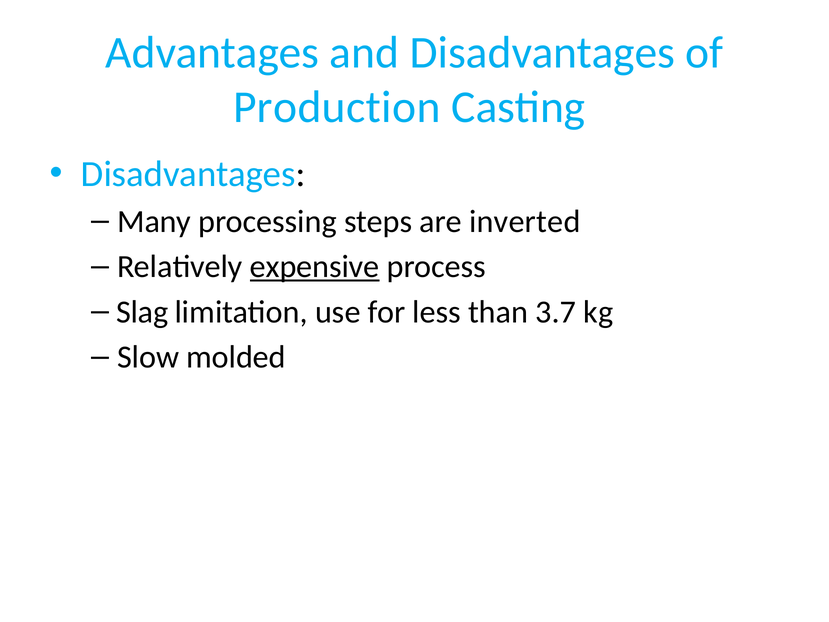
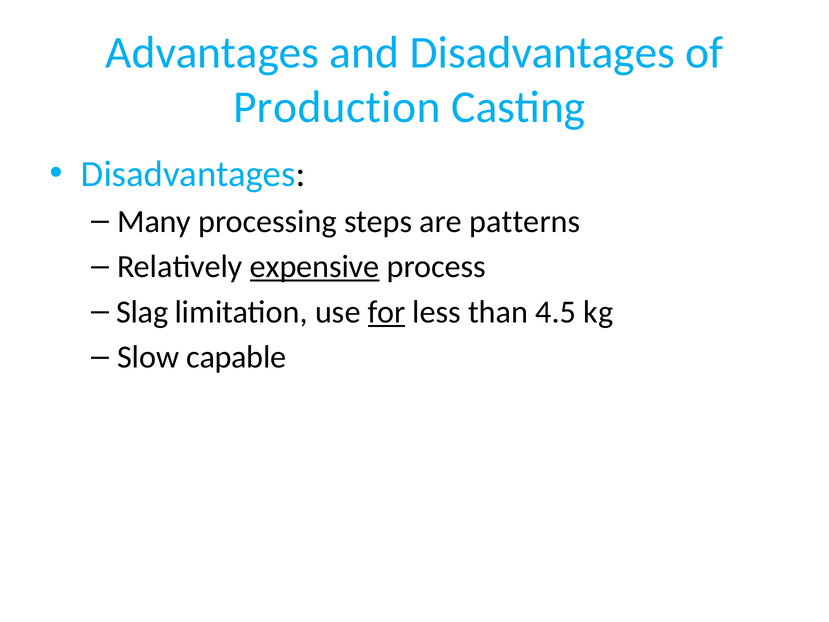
inverted: inverted -> patterns (525, 222)
for underline: none -> present (387, 312)
3.7: 3.7 -> 4.5 (556, 312)
molded: molded -> capable (236, 357)
